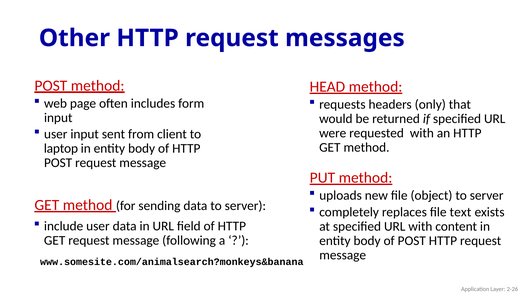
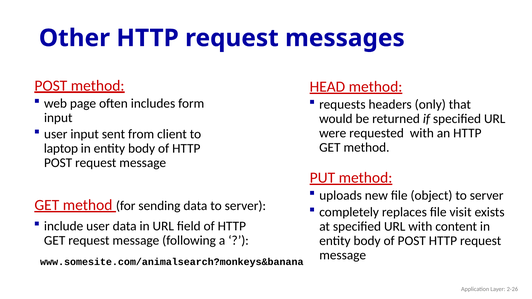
text: text -> visit (461, 212)
